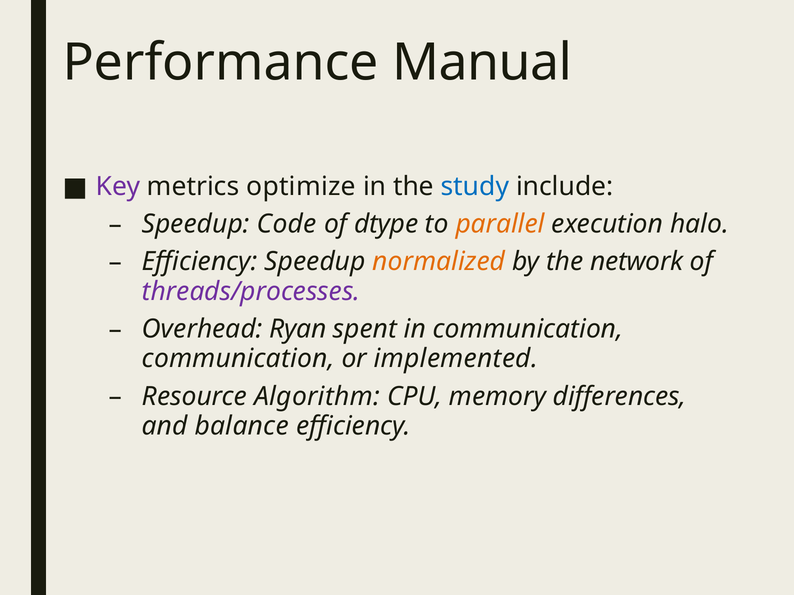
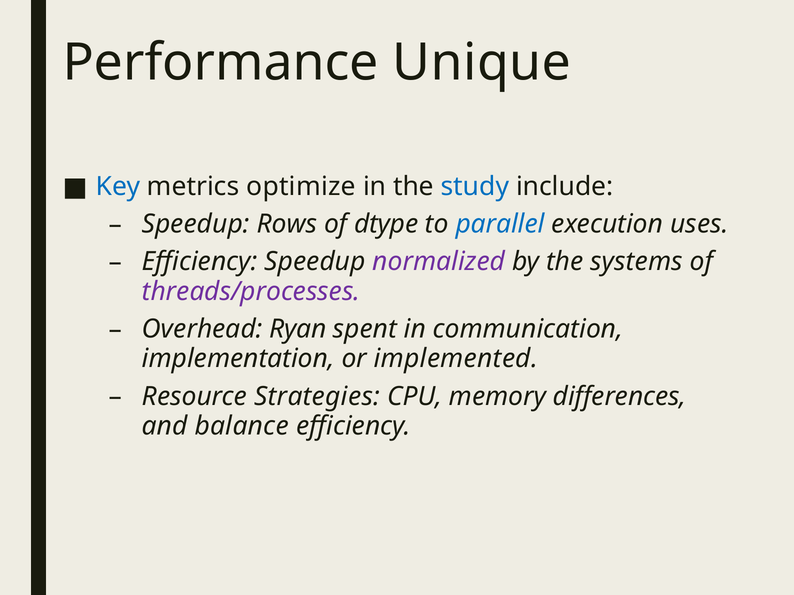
Manual: Manual -> Unique (482, 63)
Key colour: purple -> blue (118, 187)
Code: Code -> Rows (287, 224)
parallel colour: orange -> blue (500, 224)
halo: halo -> uses (699, 224)
normalized colour: orange -> purple (439, 262)
network: network -> systems (637, 262)
communication: communication -> implementation (238, 359)
Algorithm: Algorithm -> Strategies (317, 397)
